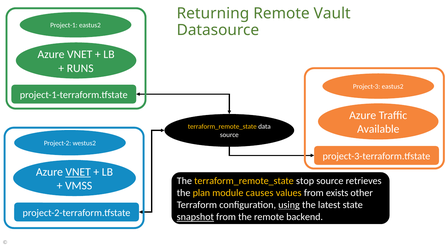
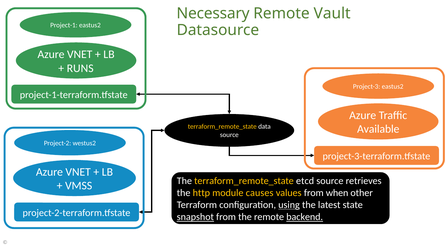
Returning: Returning -> Necessary (213, 14)
VNET underline: present -> none (78, 172)
stop: stop -> etcd (305, 181)
plan: plan -> http (201, 193)
exists: exists -> when (337, 193)
backend underline: none -> present (305, 217)
